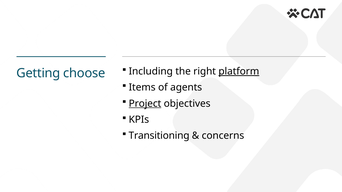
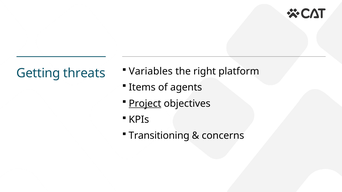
choose: choose -> threats (84, 73)
Including: Including -> Variables (151, 71)
platform underline: present -> none (239, 71)
